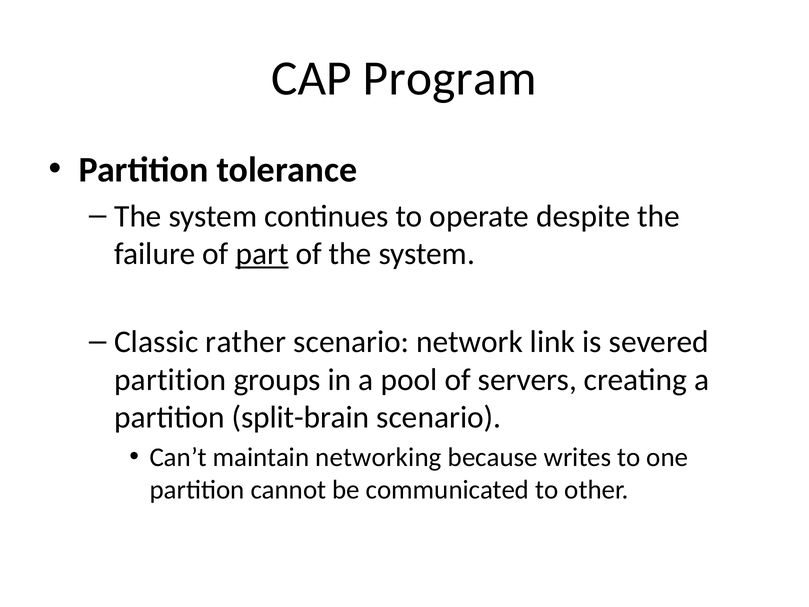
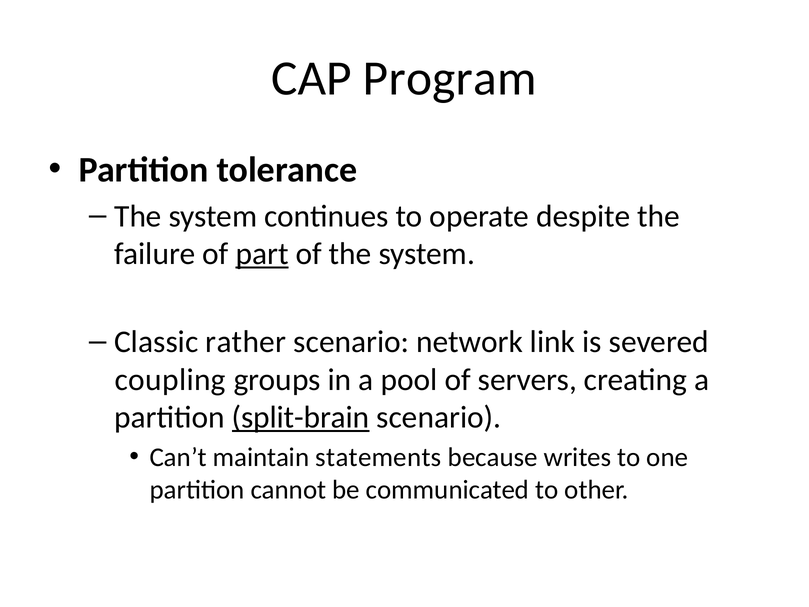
partition: partition -> coupling (170, 379)
split-brain underline: none -> present (301, 417)
networking: networking -> statements (378, 457)
